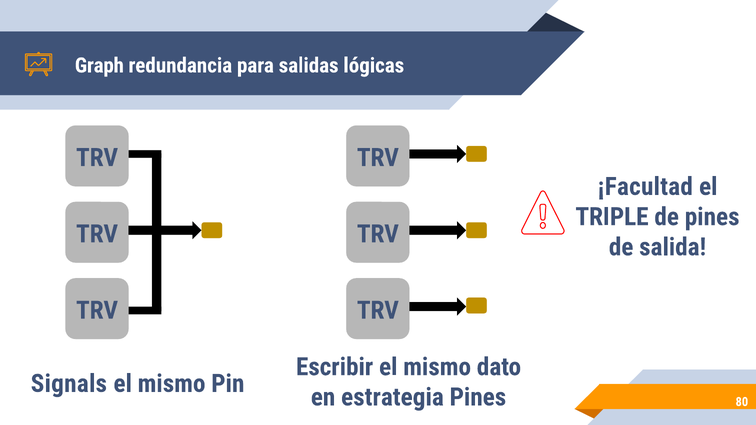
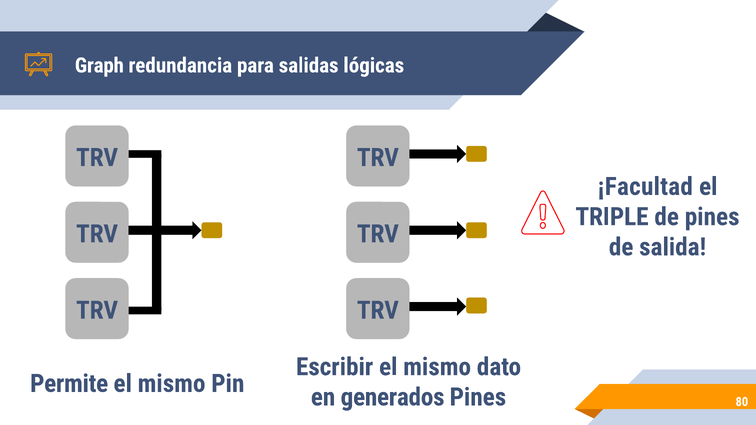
Signals: Signals -> Permite (69, 384)
estrategia: estrategia -> generados (393, 397)
